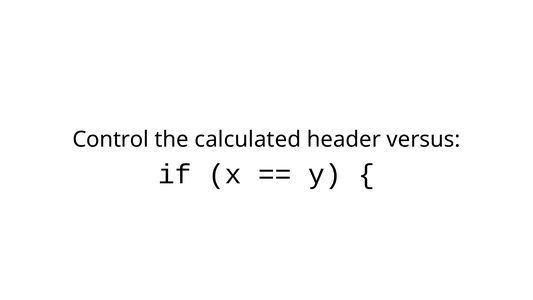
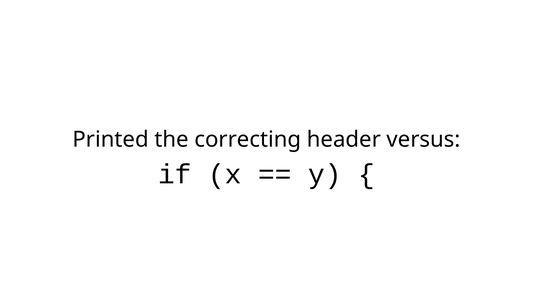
Control: Control -> Printed (111, 139)
calculated: calculated -> correcting (248, 139)
